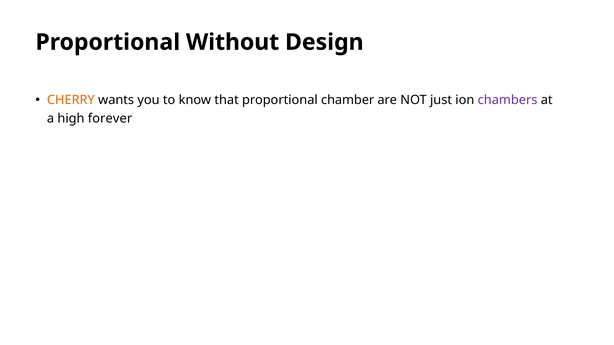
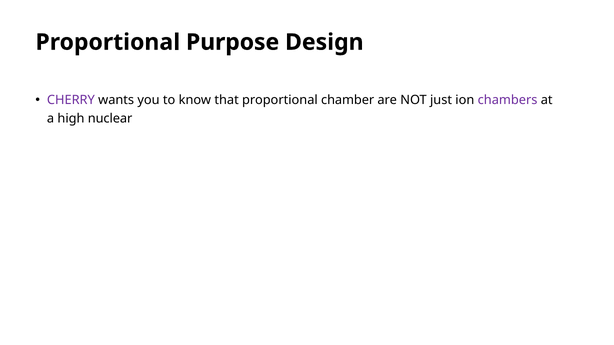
Proportional Without: Without -> Purpose (233, 42)
CHERRY colour: orange -> purple (71, 100)
high forever: forever -> nuclear (110, 119)
